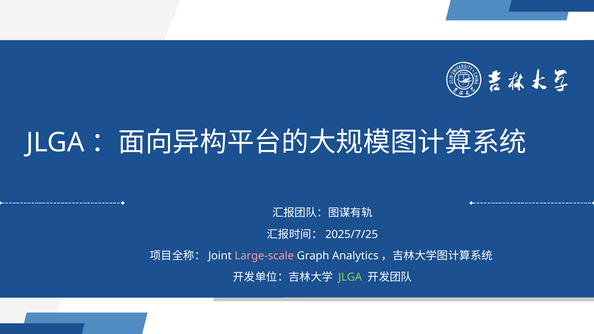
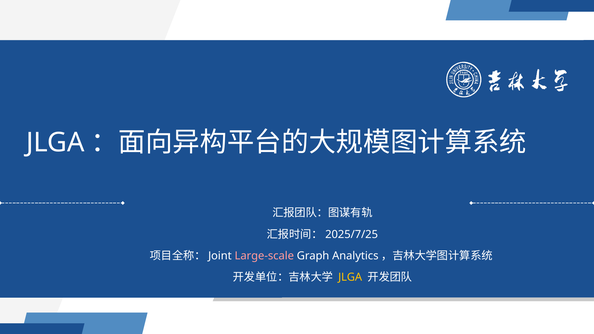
JLGA colour: light green -> yellow (350, 277)
